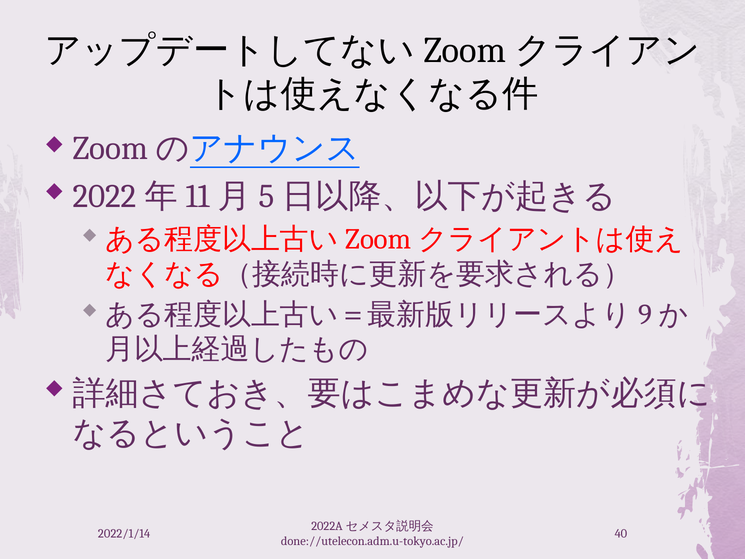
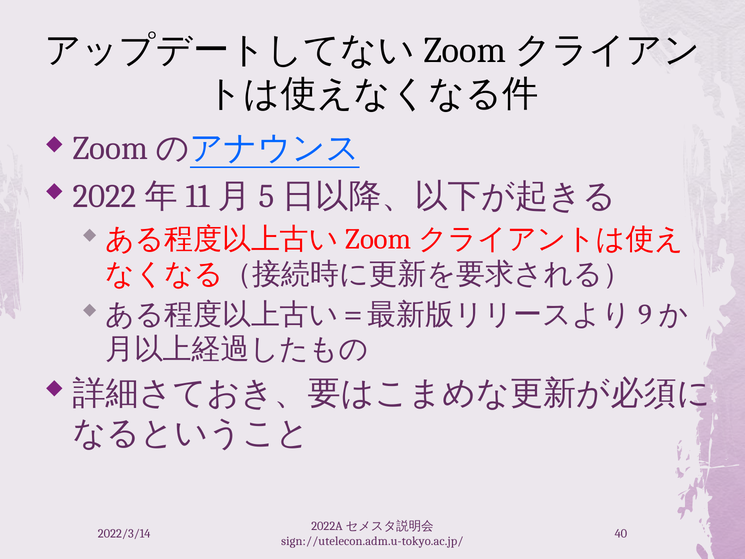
2022/1/14: 2022/1/14 -> 2022/3/14 (124, 534)
done://utelecon.adm.u-tokyo.ac.jp/: done://utelecon.adm.u-tokyo.ac.jp/ -> sign://utelecon.adm.u-tokyo.ac.jp/ (372, 541)
